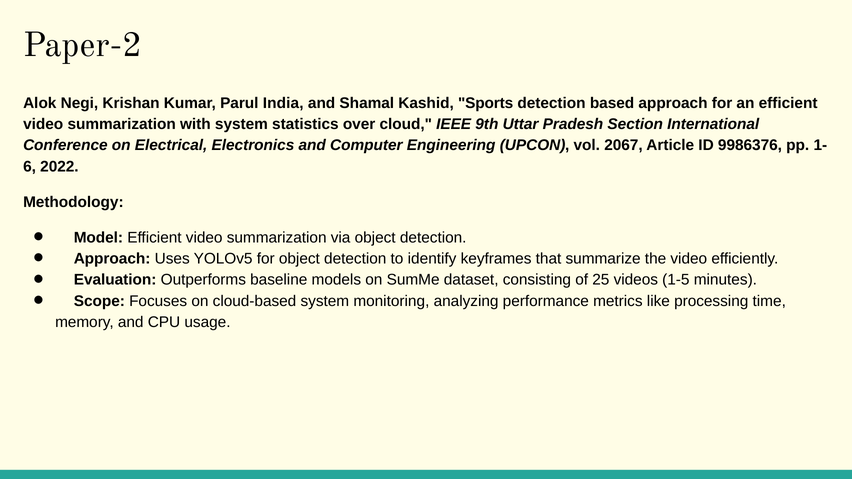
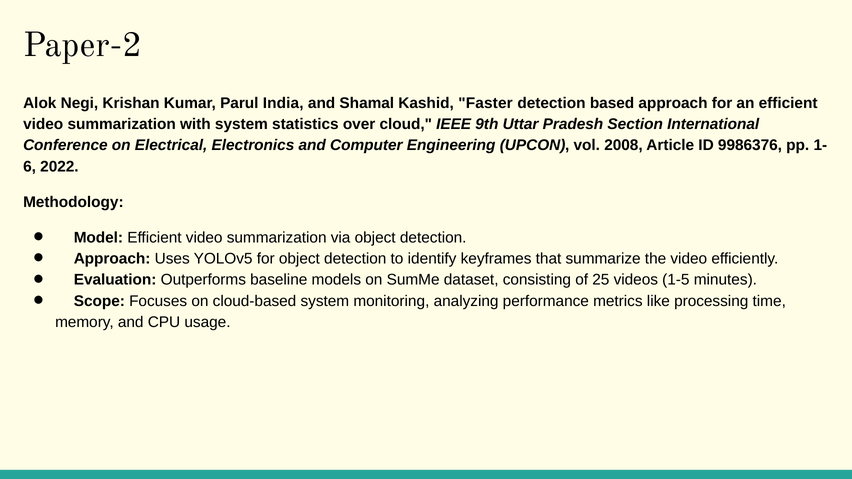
Sports: Sports -> Faster (486, 103)
2067: 2067 -> 2008 (623, 145)
